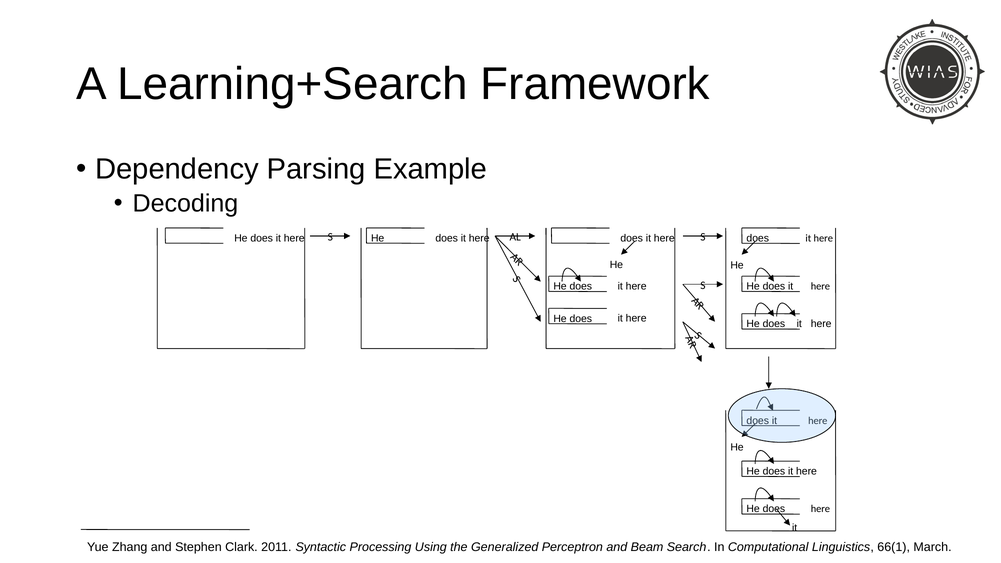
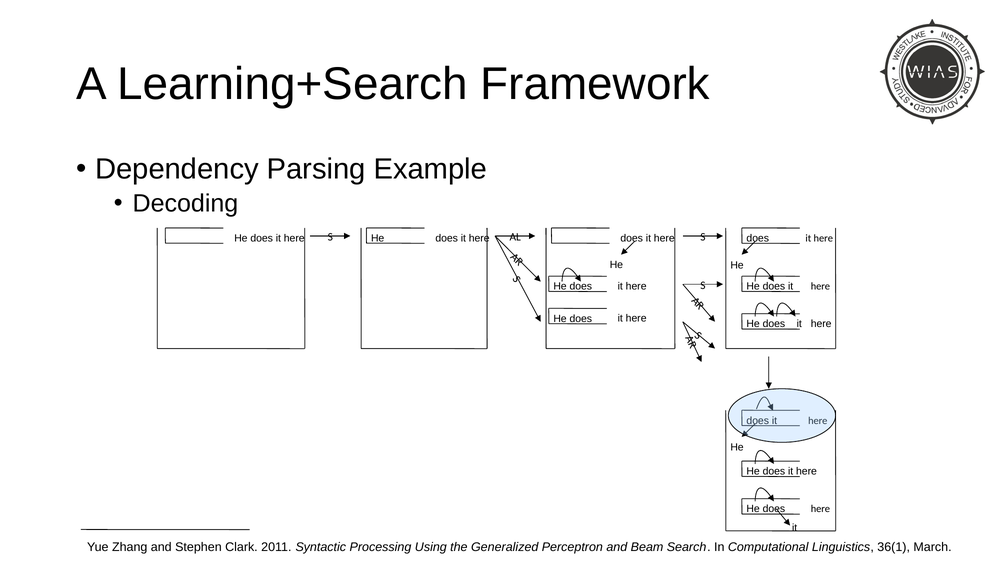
66(1: 66(1 -> 36(1 (894, 547)
